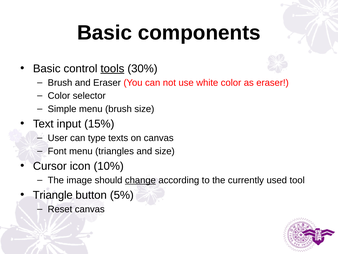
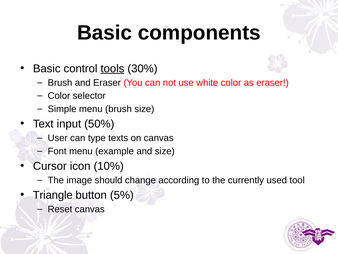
15%: 15% -> 50% (99, 124)
triangles: triangles -> example (115, 151)
change underline: present -> none (140, 180)
